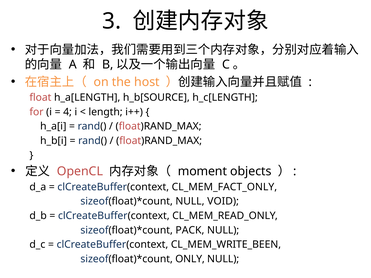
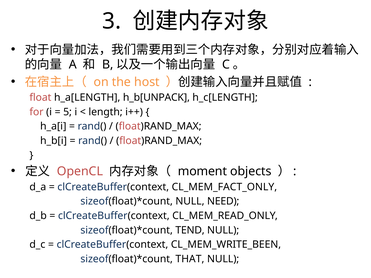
h_b[SOURCE: h_b[SOURCE -> h_b[UNPACK (156, 98)
4: 4 -> 5 (68, 112)
VOID: VOID -> NEED (223, 201)
PACK: PACK -> TEND (190, 230)
ONLY: ONLY -> THAT (190, 259)
